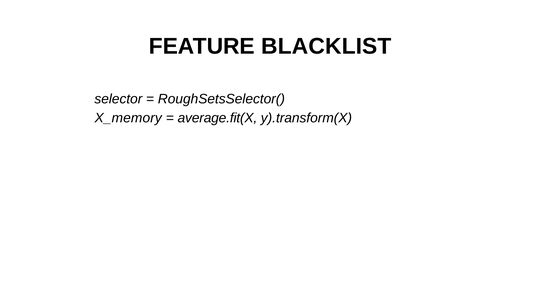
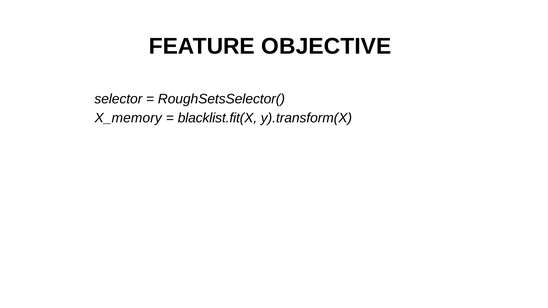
BLACKLIST: BLACKLIST -> OBJECTIVE (326, 46)
average.fit(X: average.fit(X -> blacklist.fit(X (217, 118)
